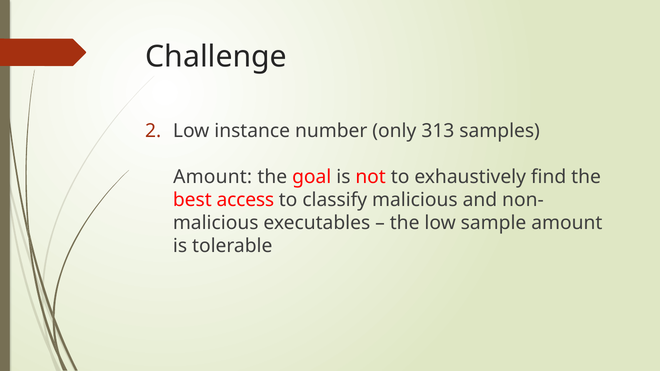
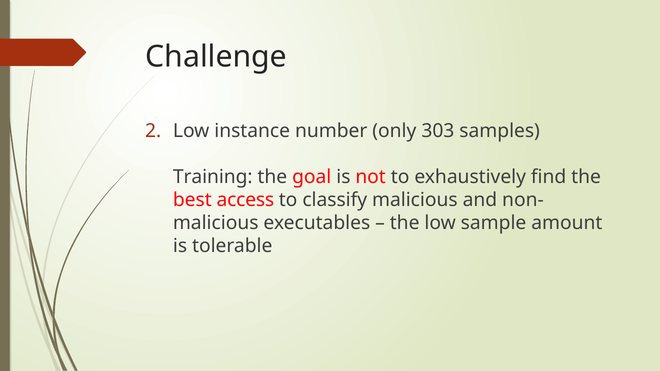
313: 313 -> 303 (438, 131)
Amount: Amount -> Training (213, 177)
